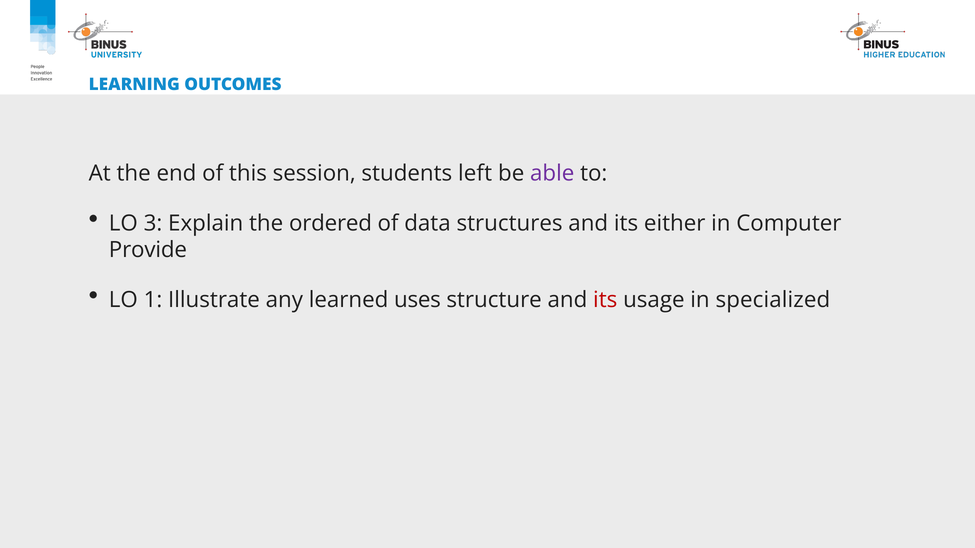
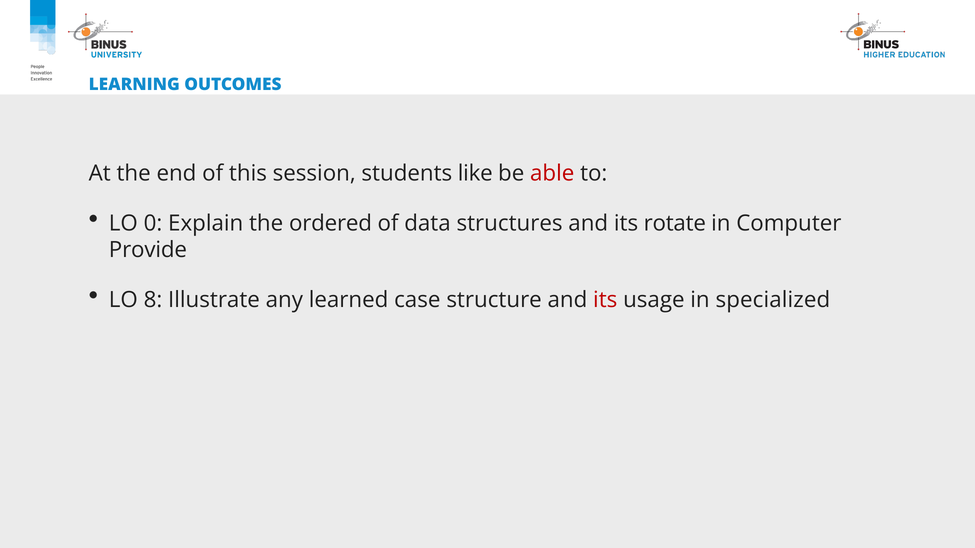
left: left -> like (475, 174)
able colour: purple -> red (552, 174)
3: 3 -> 0 (153, 223)
either: either -> rotate (675, 223)
1: 1 -> 8 (153, 300)
uses: uses -> case (417, 300)
